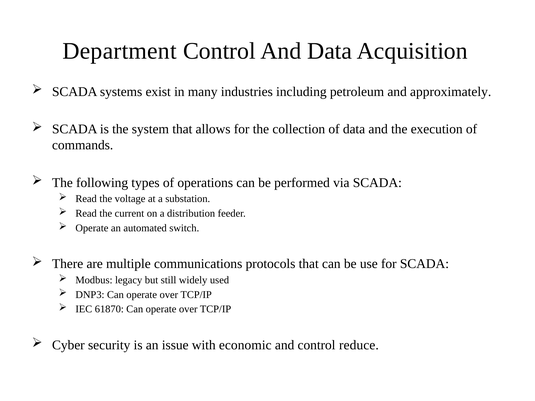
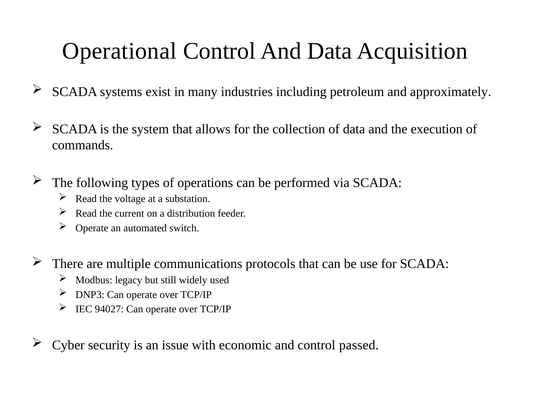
Department: Department -> Operational (120, 51)
61870: 61870 -> 94027 (109, 309)
reduce: reduce -> passed (359, 345)
